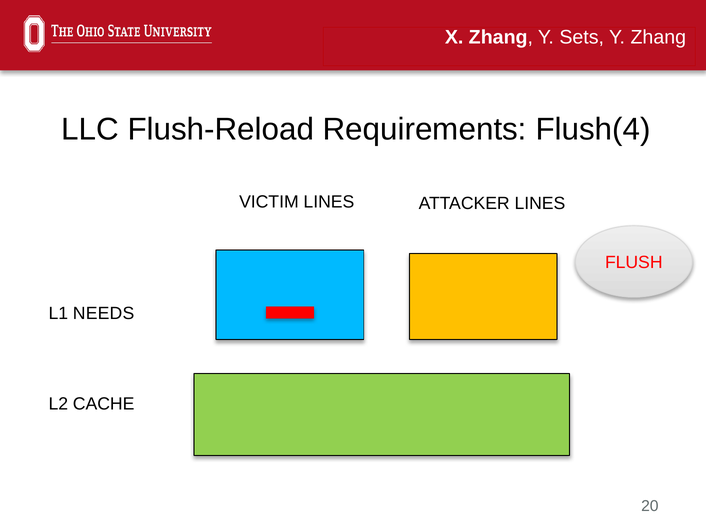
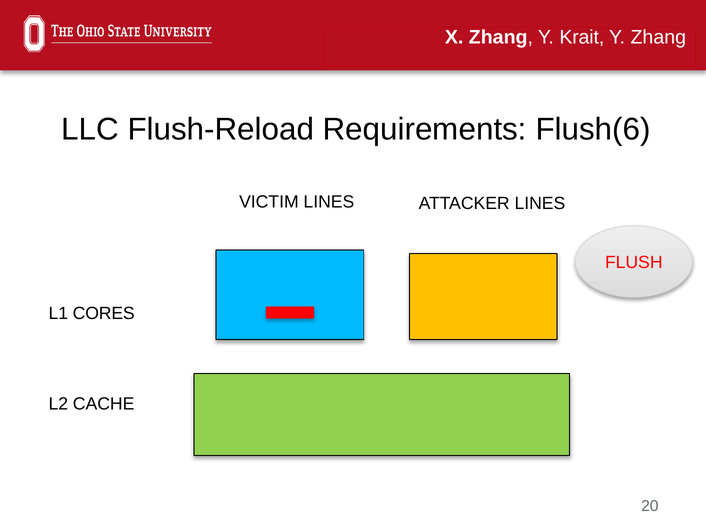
Sets: Sets -> Krait (582, 37)
Flush(4: Flush(4 -> Flush(6 (593, 129)
NEEDS: NEEDS -> CORES (104, 313)
